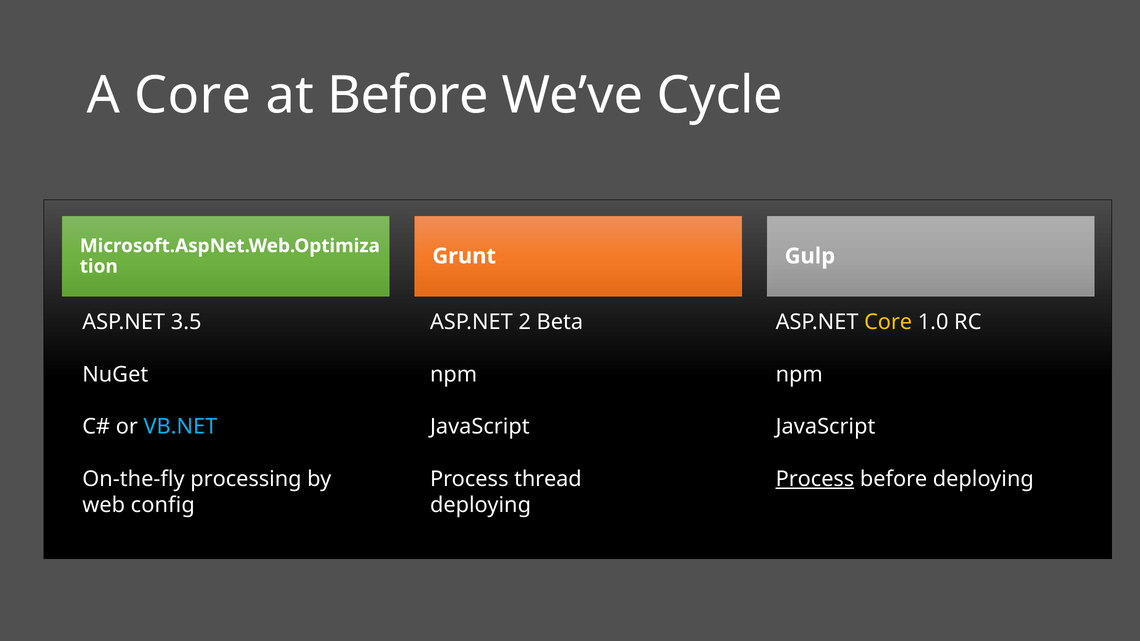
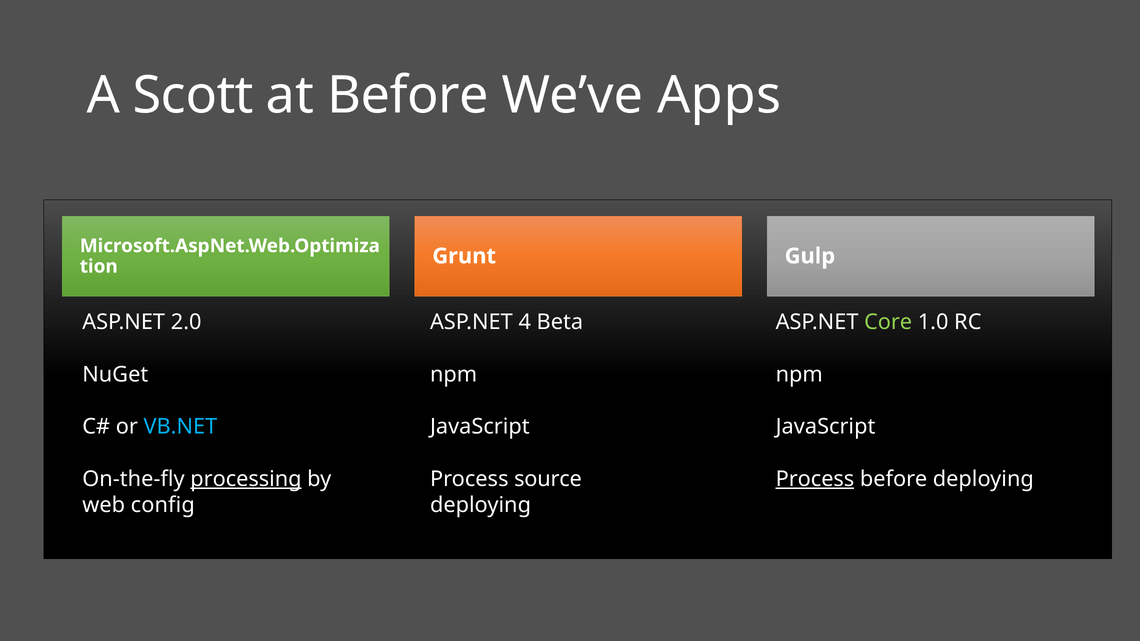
A Core: Core -> Scott (193, 96)
Cycle: Cycle -> Apps (719, 96)
3.5: 3.5 -> 2.0 (186, 322)
2: 2 -> 4 (525, 322)
Core colour: yellow -> light green (888, 322)
processing underline: none -> present (246, 479)
thread: thread -> source (548, 479)
